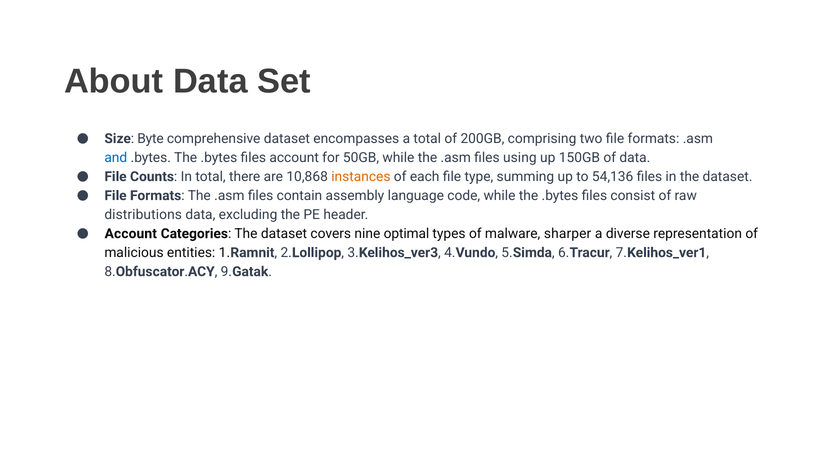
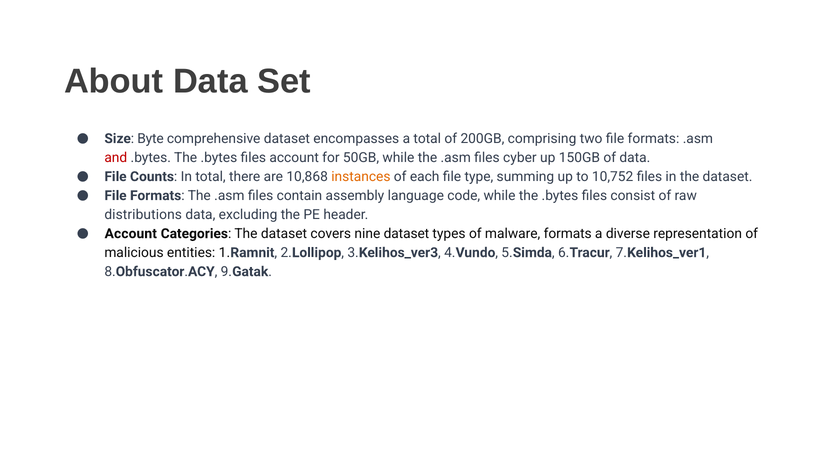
and colour: blue -> red (116, 158)
using: using -> cyber (520, 158)
54,136: 54,136 -> 10,752 (613, 177)
nine optimal: optimal -> dataset (406, 234)
malware sharper: sharper -> formats (568, 234)
